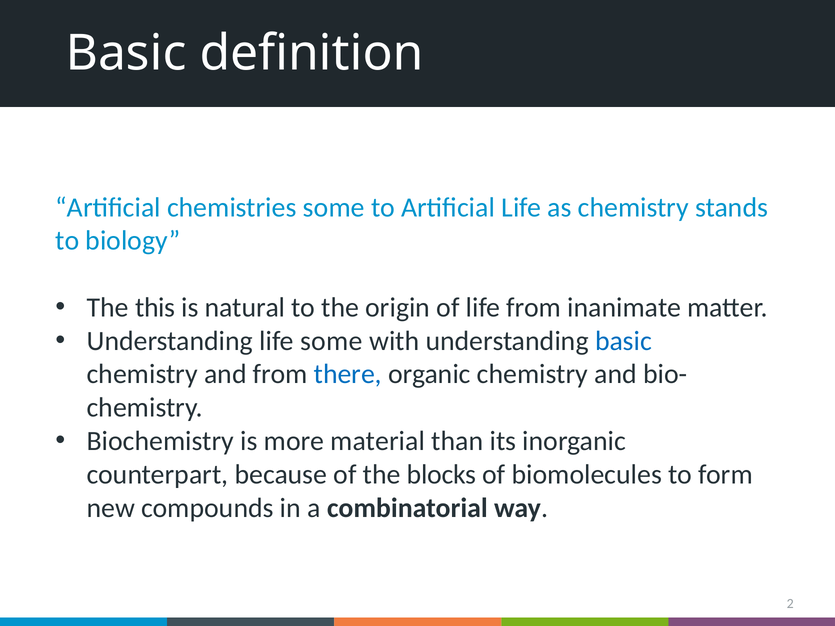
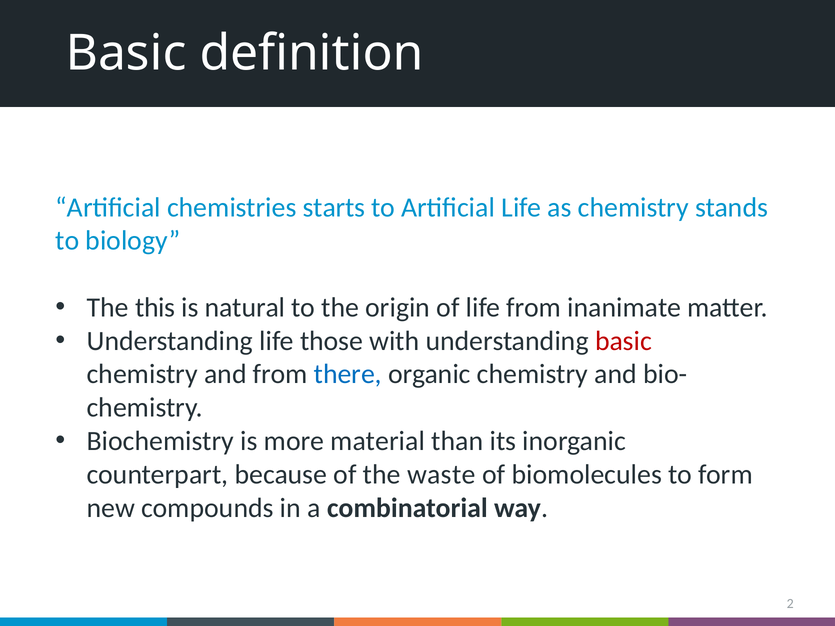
chemistries some: some -> starts (334, 207)
life some: some -> those (332, 341)
basic colour: blue -> red (623, 341)
blocks: blocks -> waste (441, 475)
